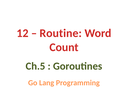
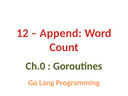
Routine: Routine -> Append (61, 33)
Ch.5: Ch.5 -> Ch.0 (35, 66)
